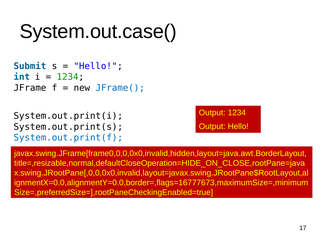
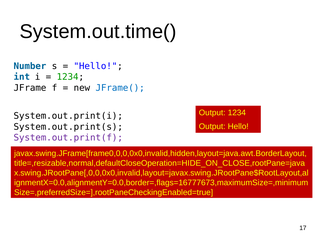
System.out.case(: System.out.case( -> System.out.time( (98, 32)
Submit: Submit -> Number (30, 66)
System.out.print(f colour: blue -> purple (68, 138)
